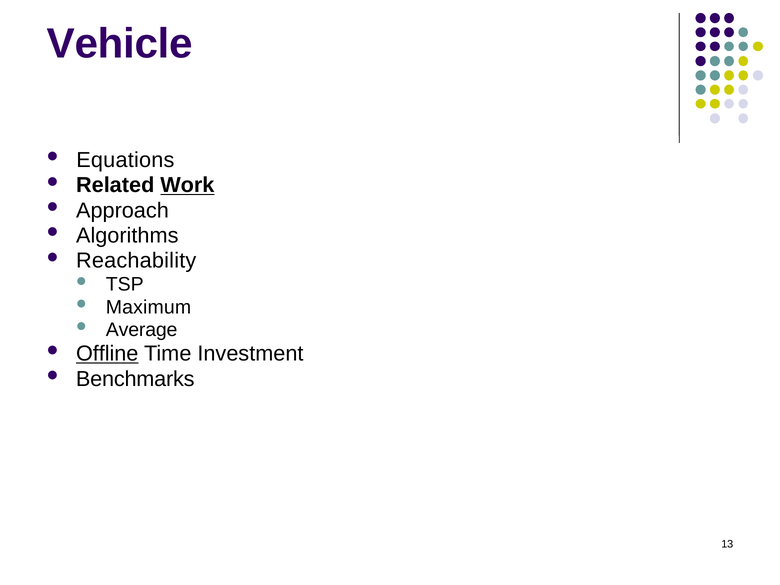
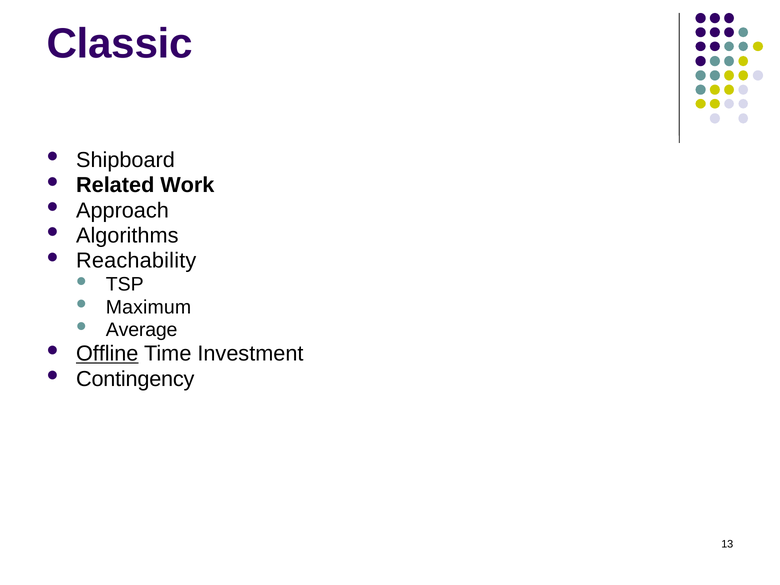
Vehicle: Vehicle -> Classic (120, 44)
Equations: Equations -> Shipboard (125, 160)
Work underline: present -> none (187, 185)
Benchmarks: Benchmarks -> Contingency (135, 379)
